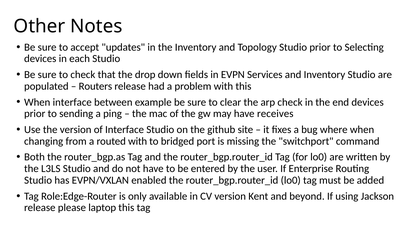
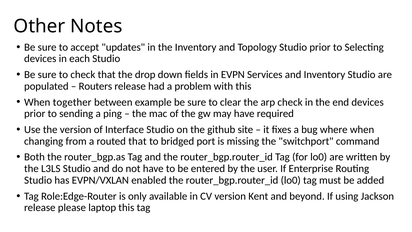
When interface: interface -> together (72, 102)
receives: receives -> required (275, 114)
routed with: with -> that (138, 141)
